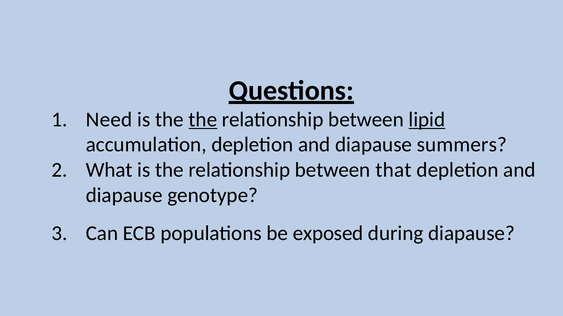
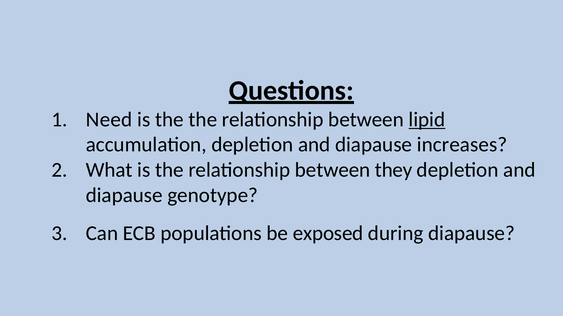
the underline: present -> none (203, 120)
summers: summers -> increases (462, 145)
that: that -> they (394, 170)
